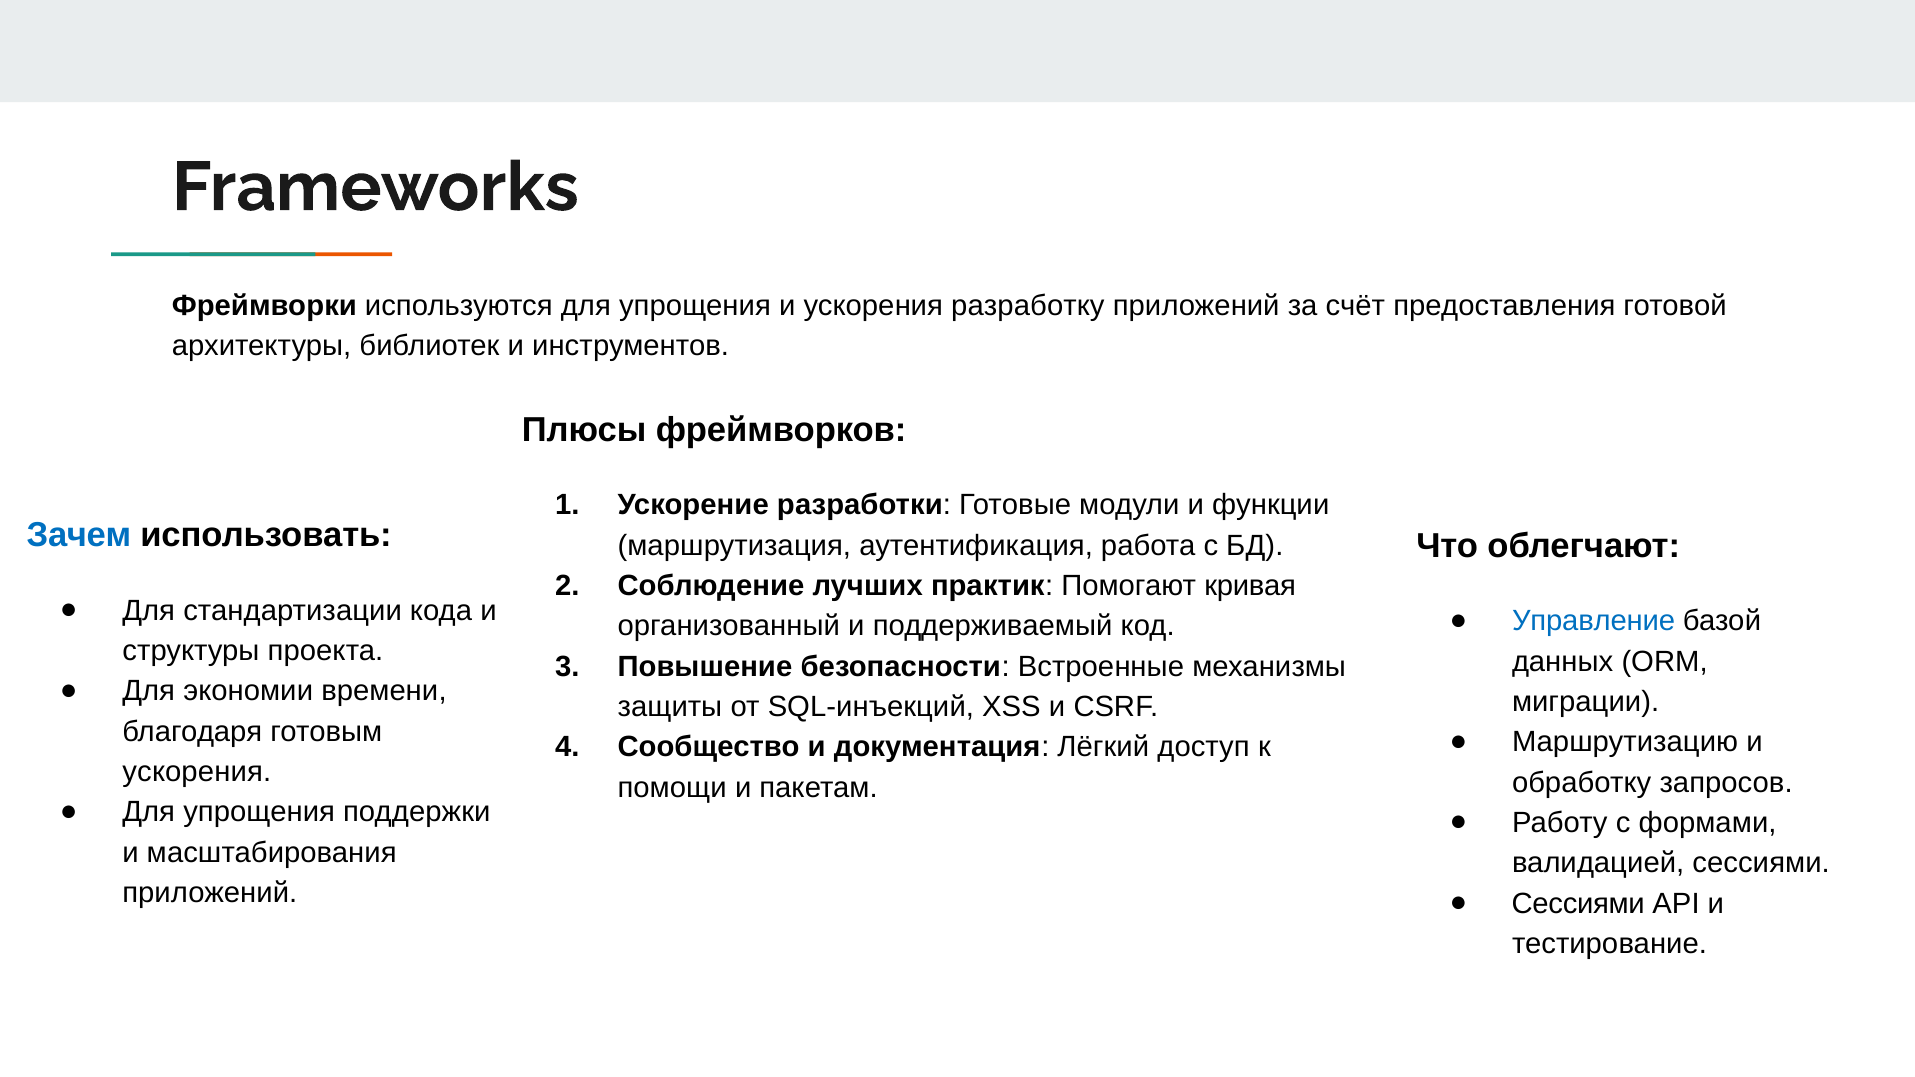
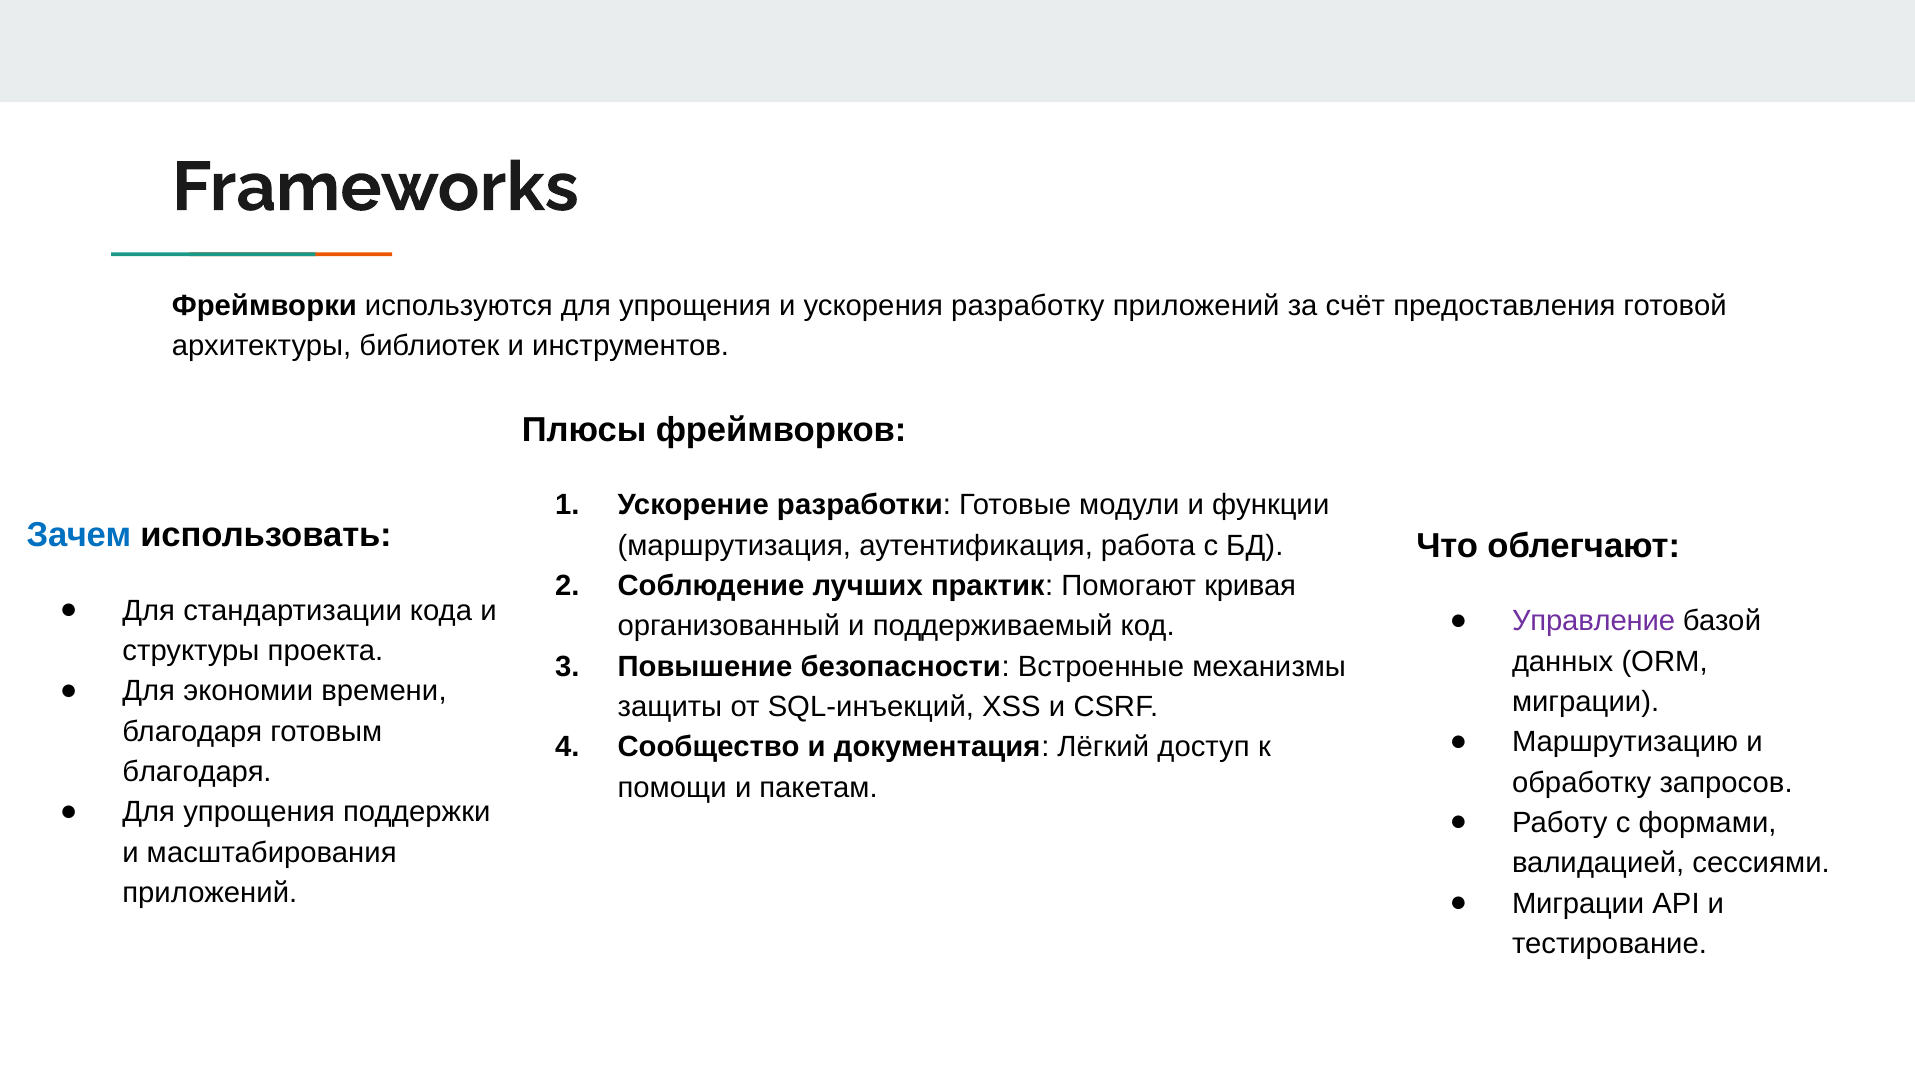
Управление colour: blue -> purple (1594, 621)
ускорения: ускорения -> благодаря (197, 772)
Сессиями: Сессиями -> Миграции (1578, 904)
